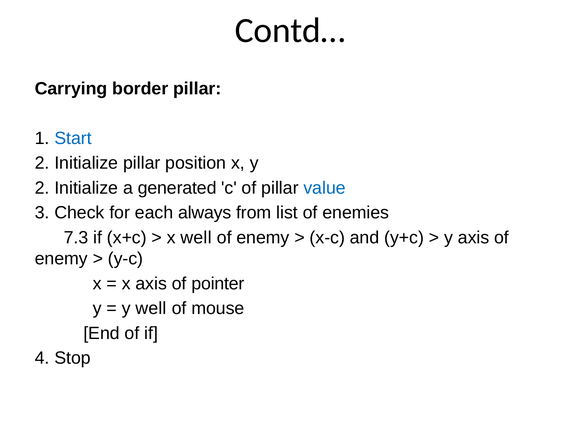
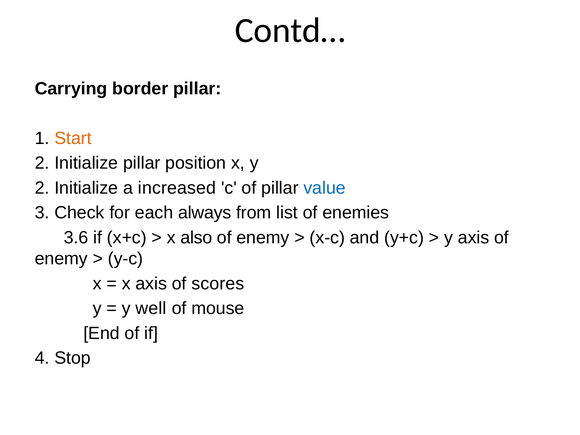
Start colour: blue -> orange (73, 138)
generated: generated -> increased (177, 188)
7.3: 7.3 -> 3.6 (76, 238)
x well: well -> also (196, 238)
pointer: pointer -> scores (218, 284)
